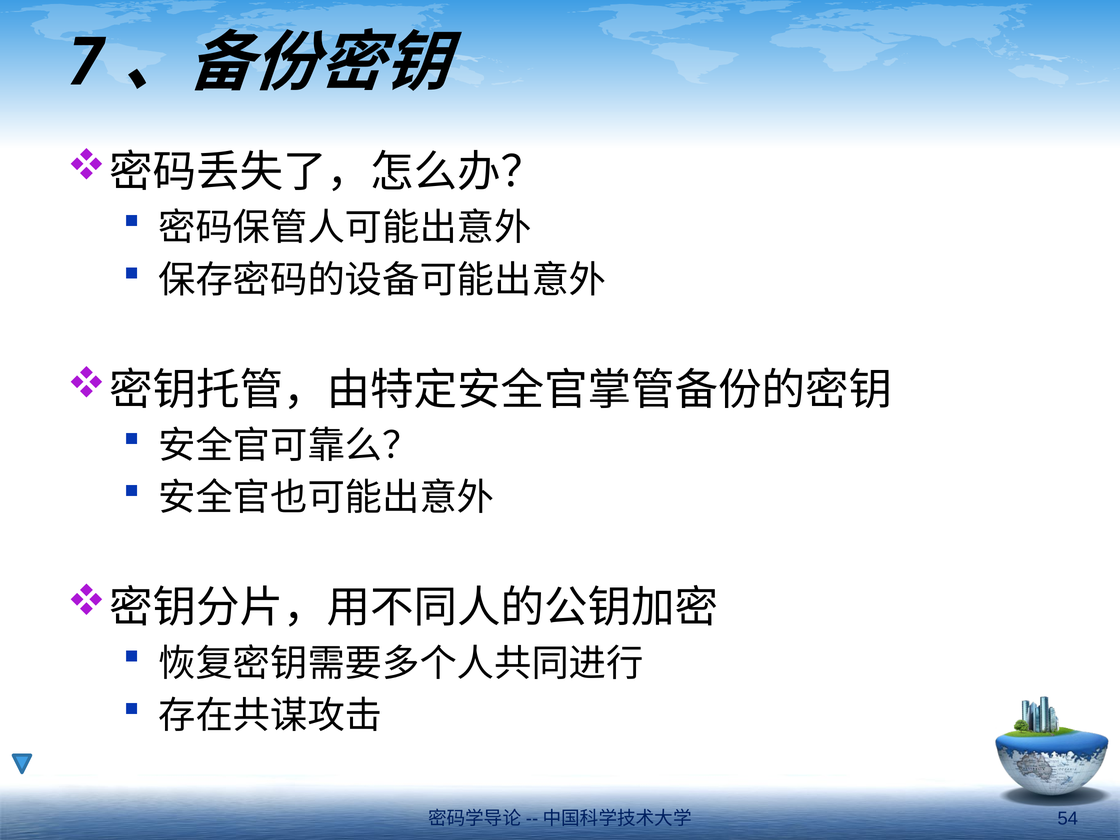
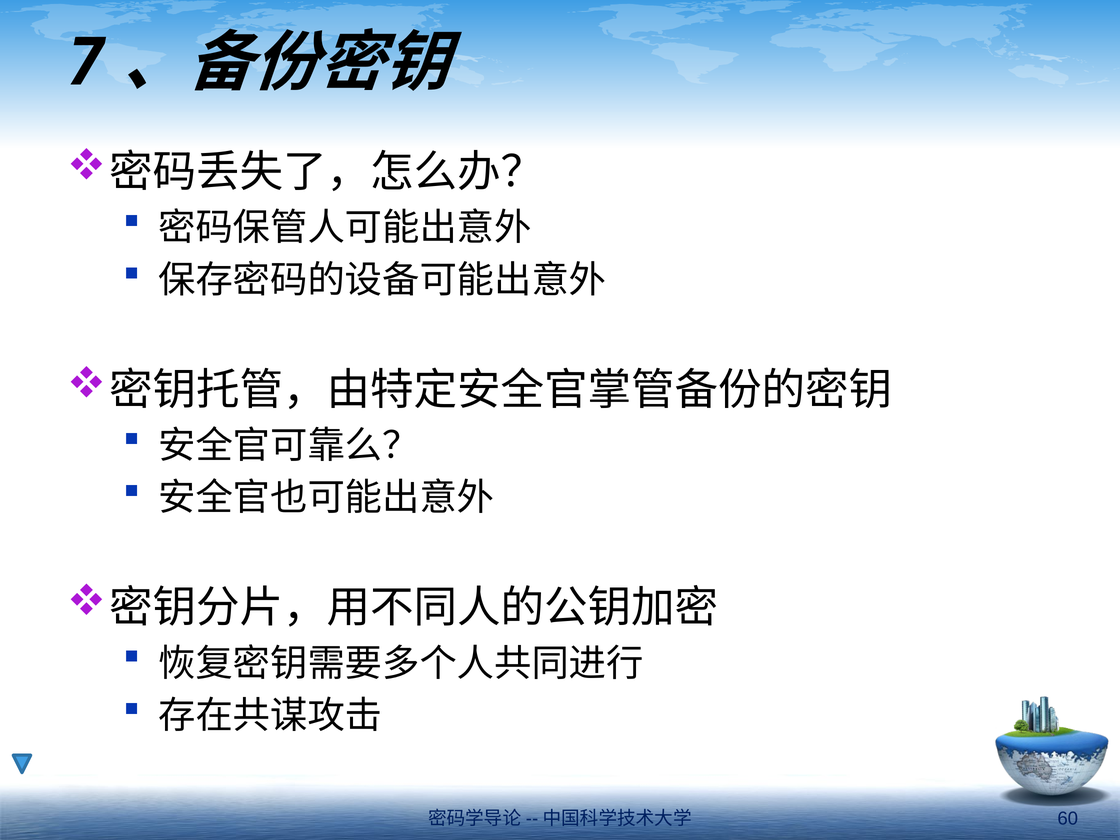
54: 54 -> 60 (1068, 819)
